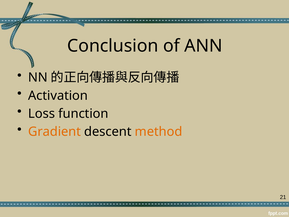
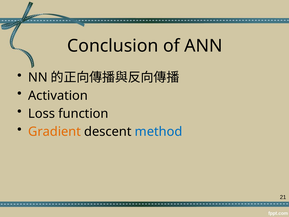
method colour: orange -> blue (159, 131)
